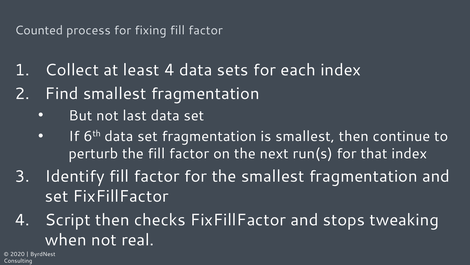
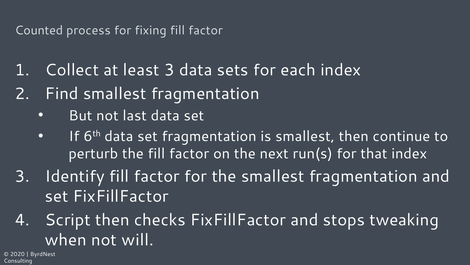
least 4: 4 -> 3 (169, 70)
real: real -> will (138, 239)
